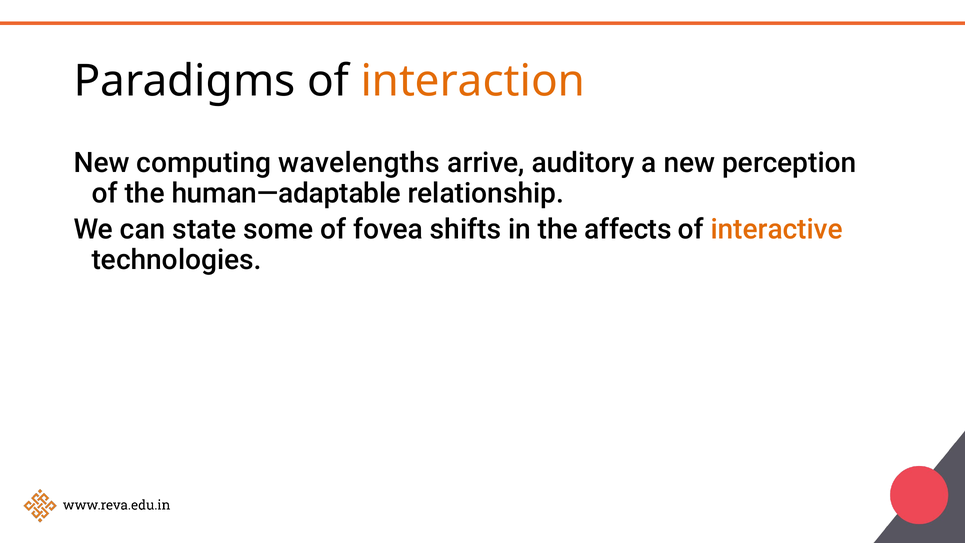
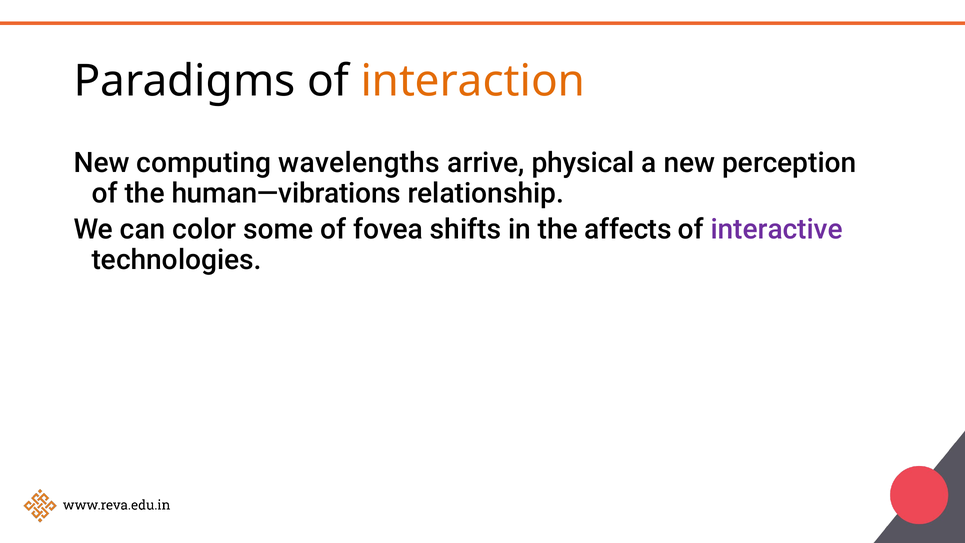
auditory: auditory -> physical (583, 163)
human—adaptable: human—adaptable -> human—vibrations (286, 193)
state: state -> color (204, 229)
interactive colour: orange -> purple (777, 229)
